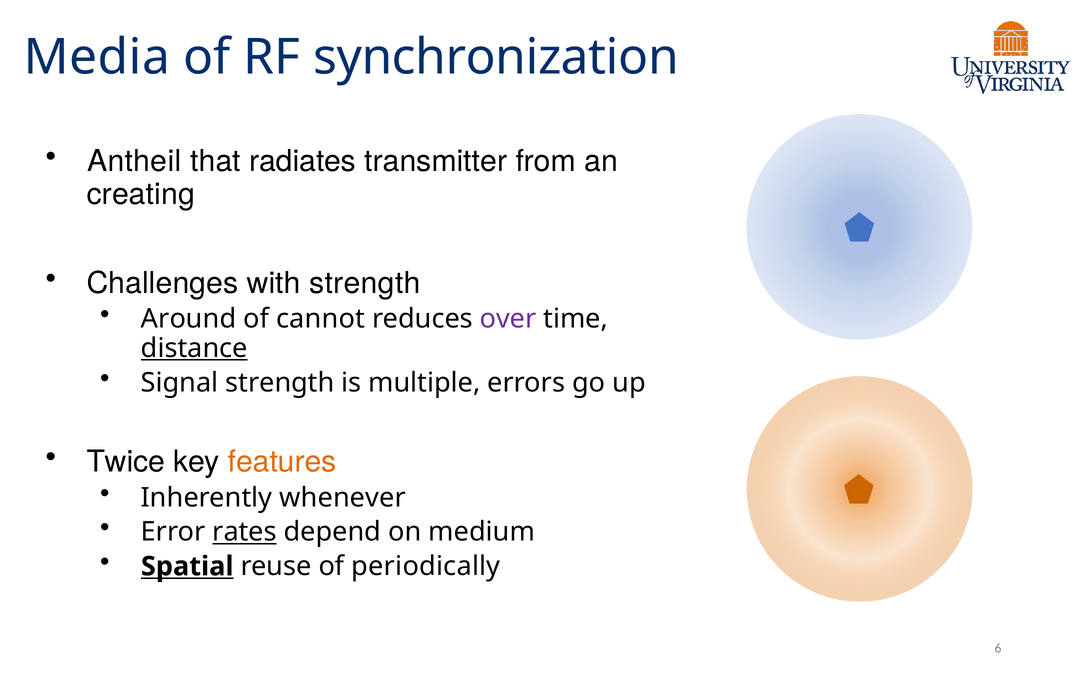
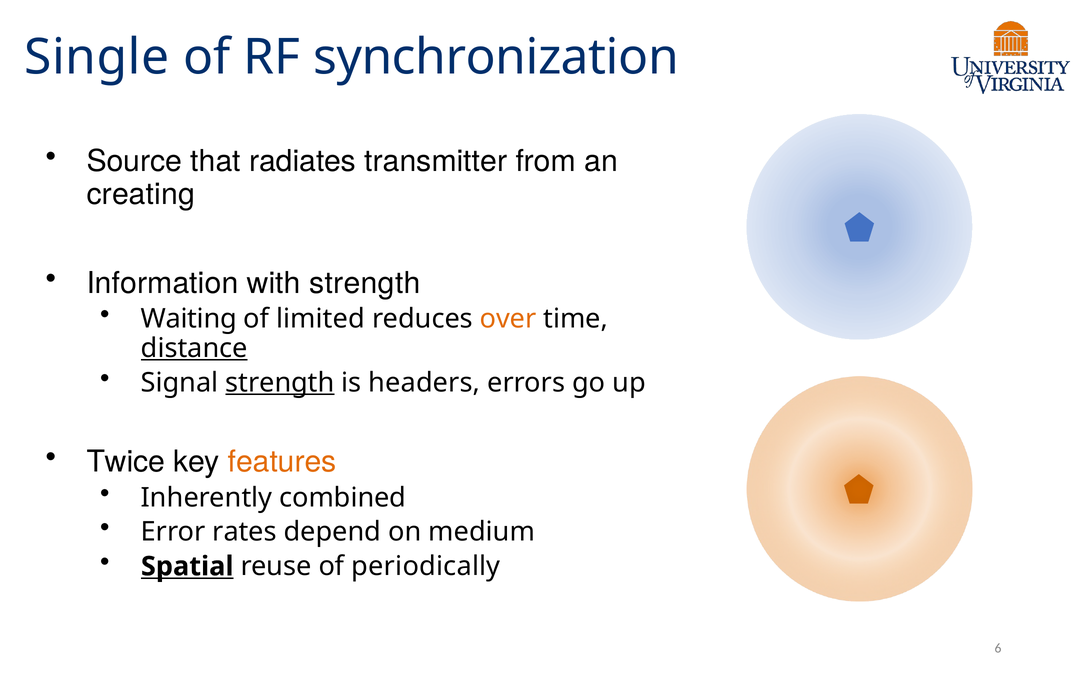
Media: Media -> Single (97, 57)
Antheil: Antheil -> Source (134, 162)
Challenges: Challenges -> Information (162, 283)
Around: Around -> Waiting (189, 319)
cannot: cannot -> limited (321, 319)
over colour: purple -> orange (508, 319)
strength underline: none -> present (280, 383)
multiple: multiple -> headers (424, 383)
whenever: whenever -> combined (343, 498)
rates underline: present -> none (244, 532)
